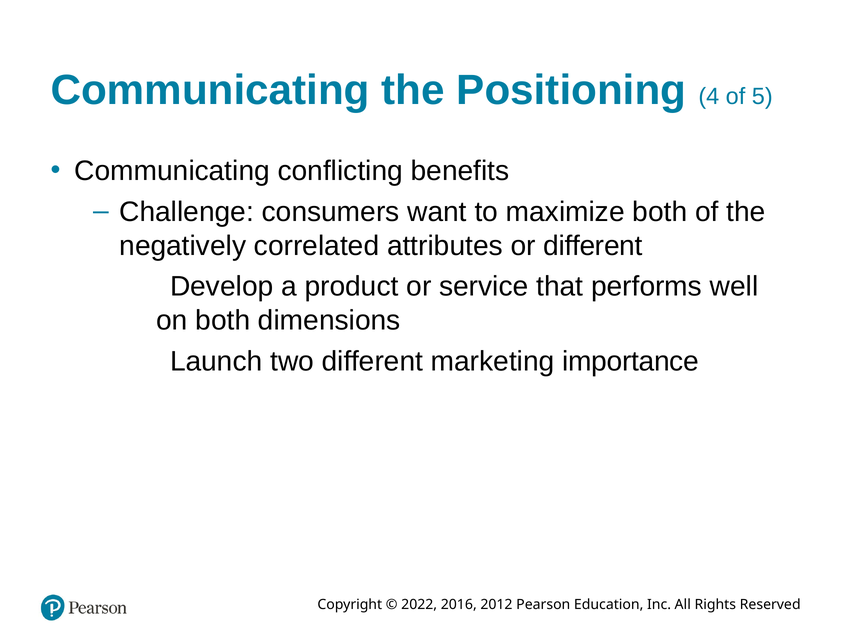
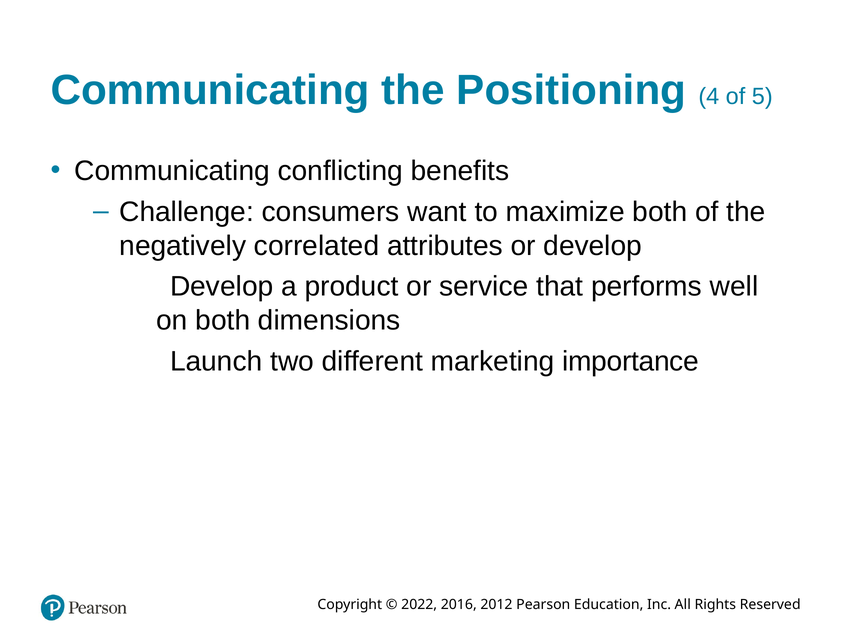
or different: different -> develop (593, 246)
